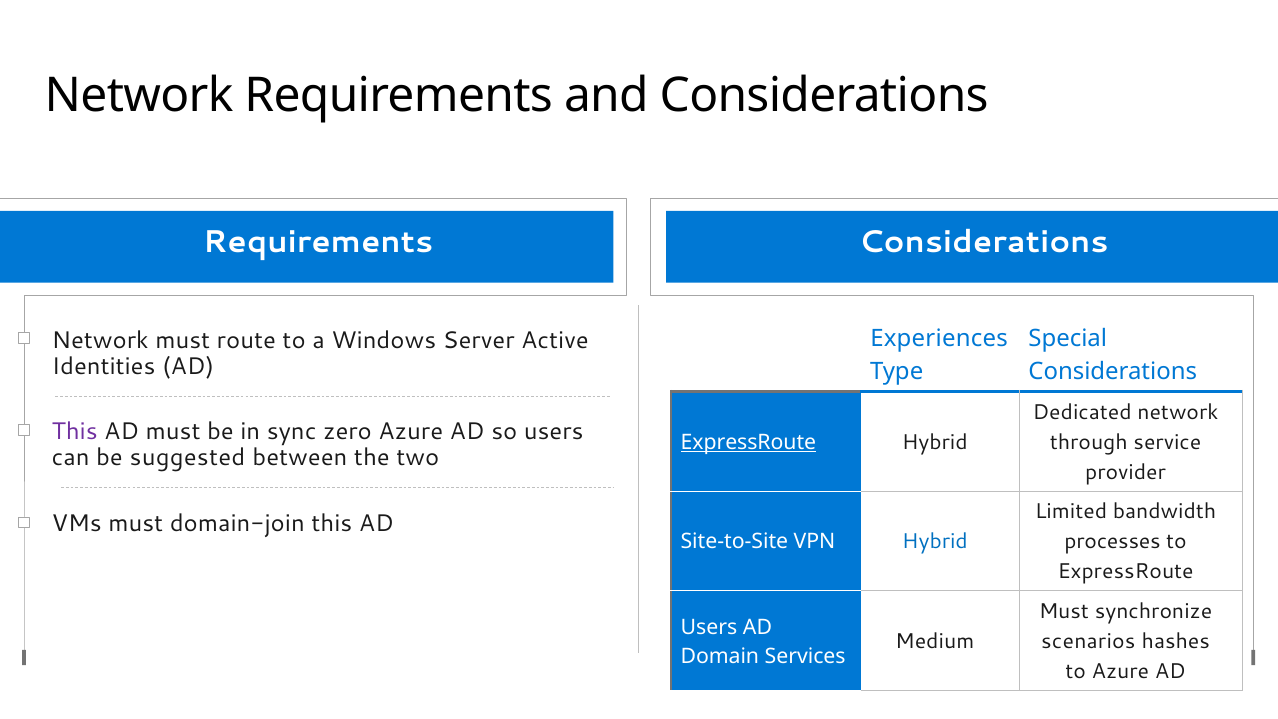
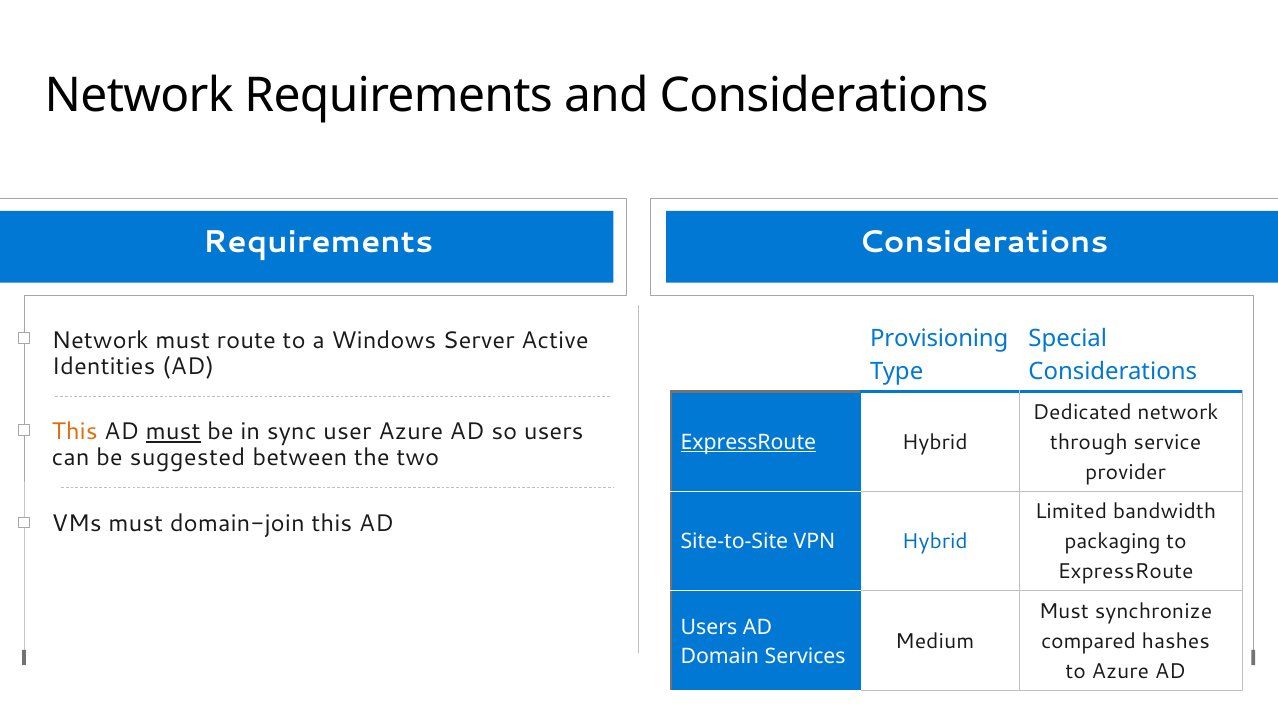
Experiences: Experiences -> Provisioning (939, 339)
This colour: purple -> orange (75, 432)
must underline: none -> present (173, 432)
zero: zero -> user (347, 432)
processes: processes -> packaging (1112, 542)
scenarios: scenarios -> compared (1089, 641)
